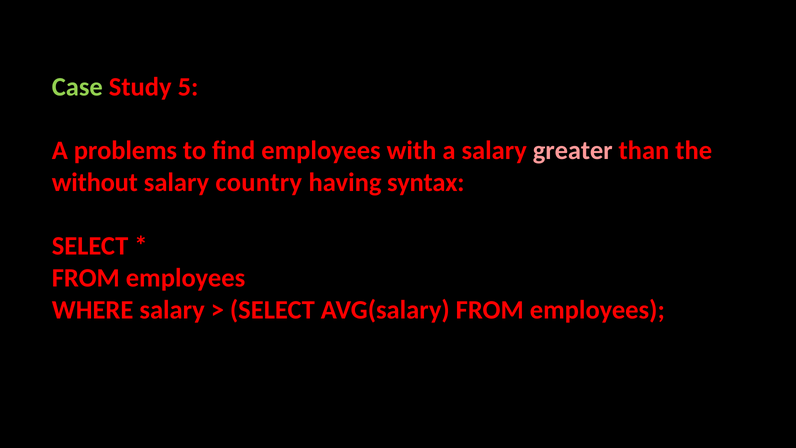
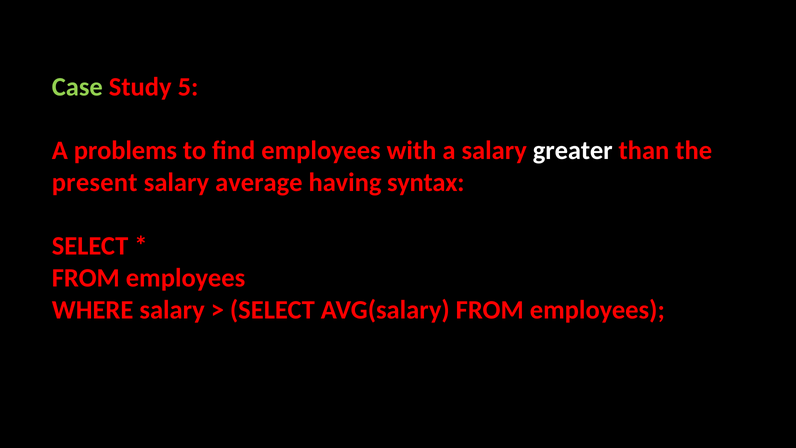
greater colour: pink -> white (573, 151)
without: without -> present (95, 182)
country: country -> average (259, 182)
